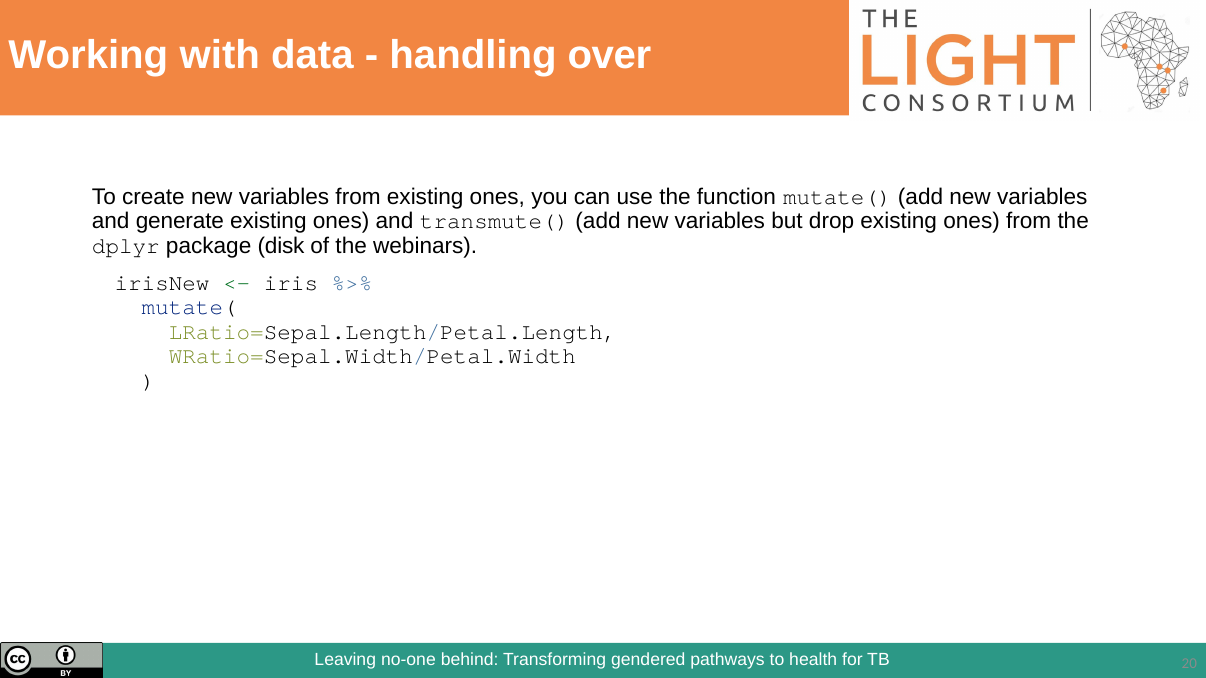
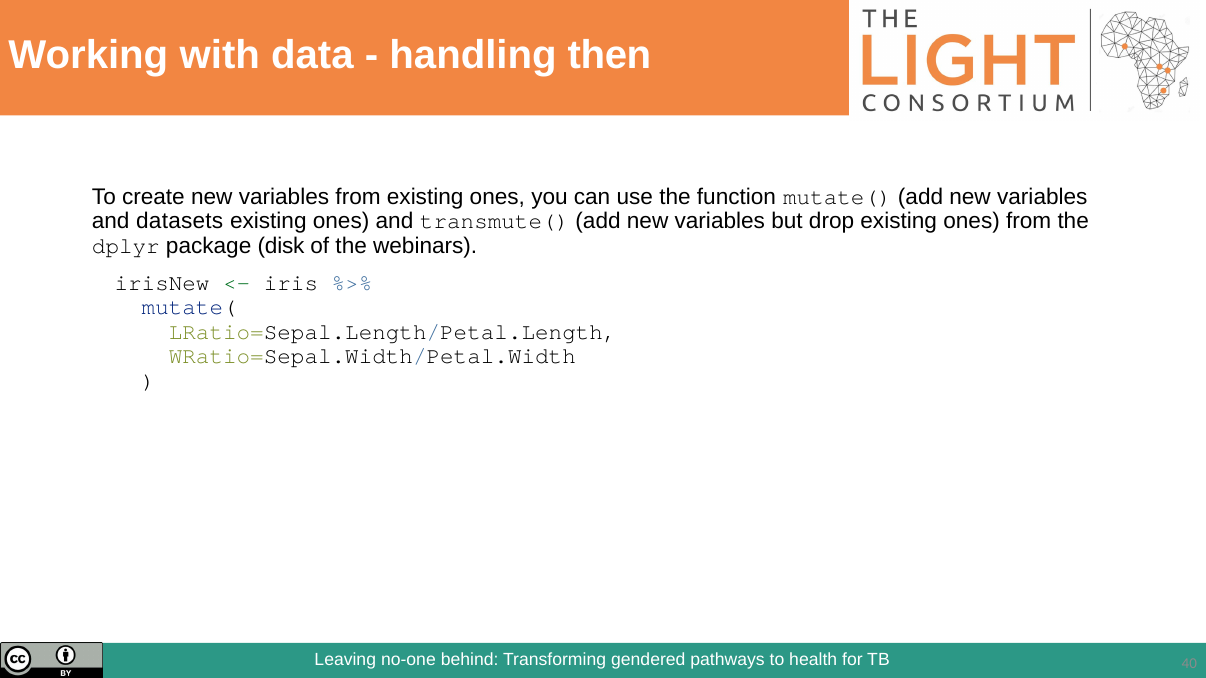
over: over -> then (609, 55)
generate: generate -> datasets (180, 222)
20: 20 -> 40 (1189, 664)
